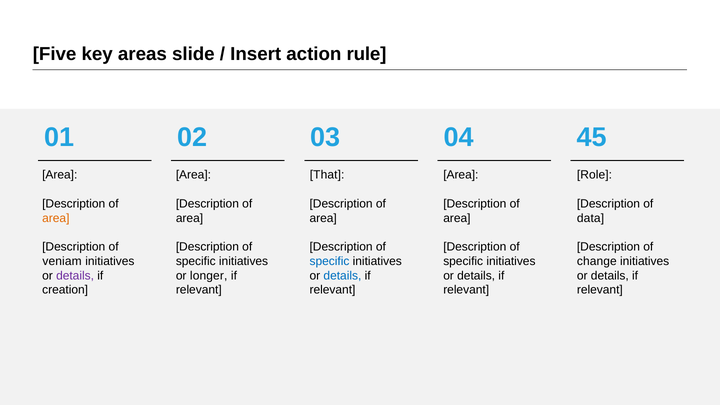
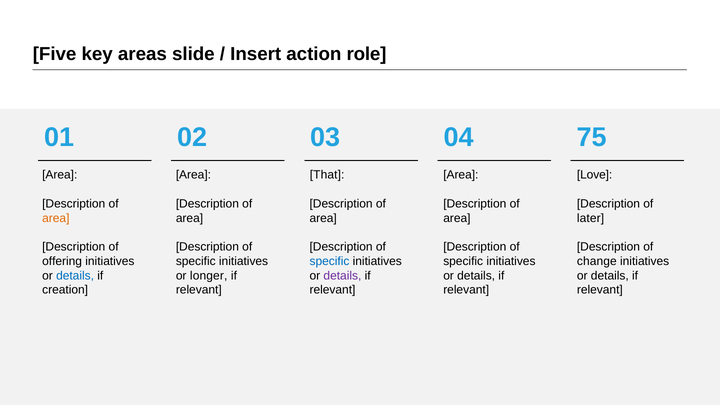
rule: rule -> role (366, 54)
45: 45 -> 75 (592, 138)
Role: Role -> Love (595, 175)
data: data -> later (591, 218)
veniam: veniam -> offering (62, 261)
details colour: purple -> blue (75, 276)
details colour: blue -> purple (342, 276)
